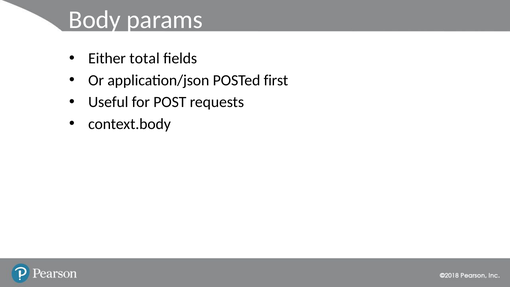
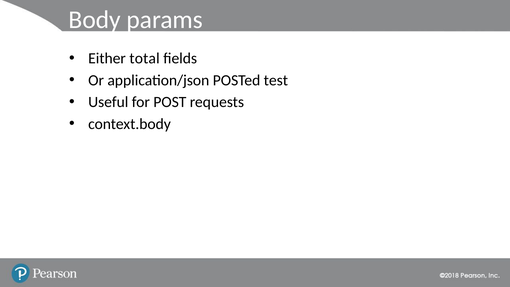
first: first -> test (276, 80)
